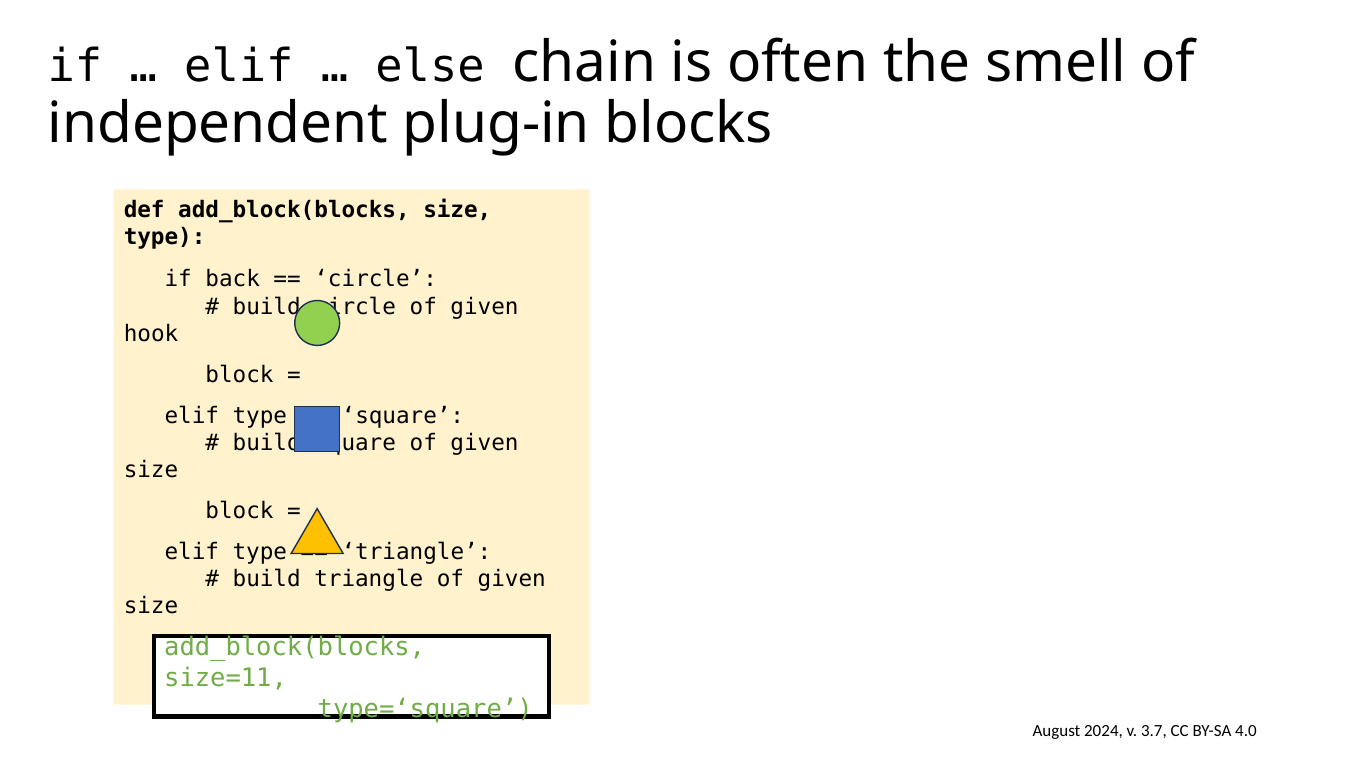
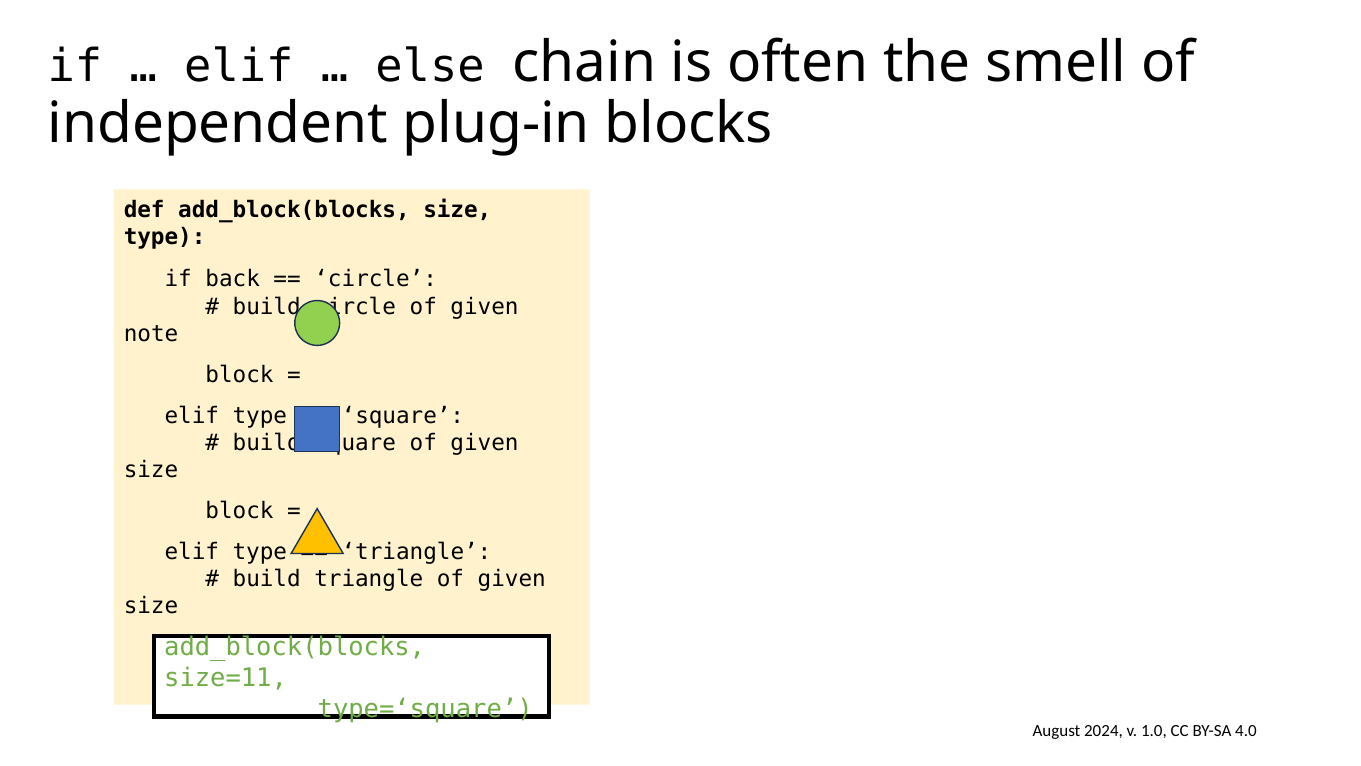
hook: hook -> note (151, 334)
3.7: 3.7 -> 1.0 (1154, 731)
